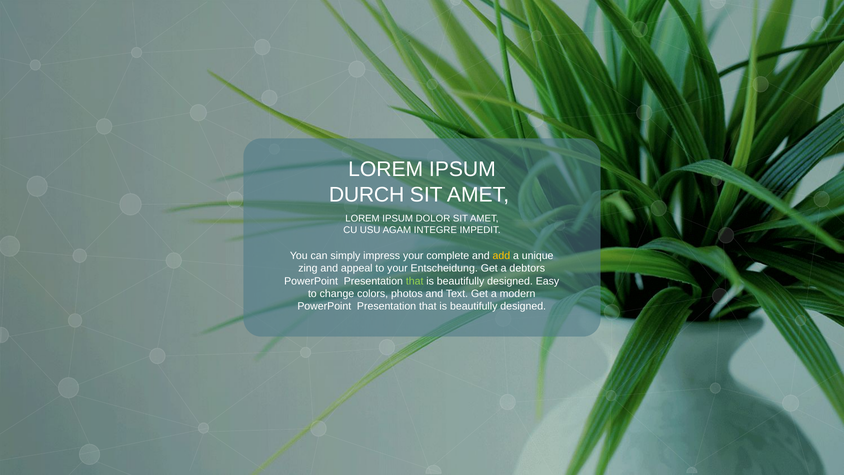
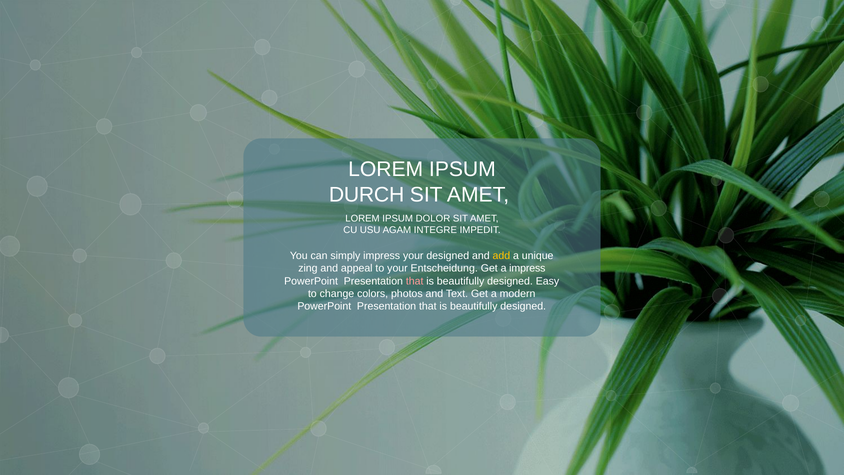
your complete: complete -> designed (448, 256)
a debtors: debtors -> impress (527, 268)
that colour: light green -> pink (415, 281)
